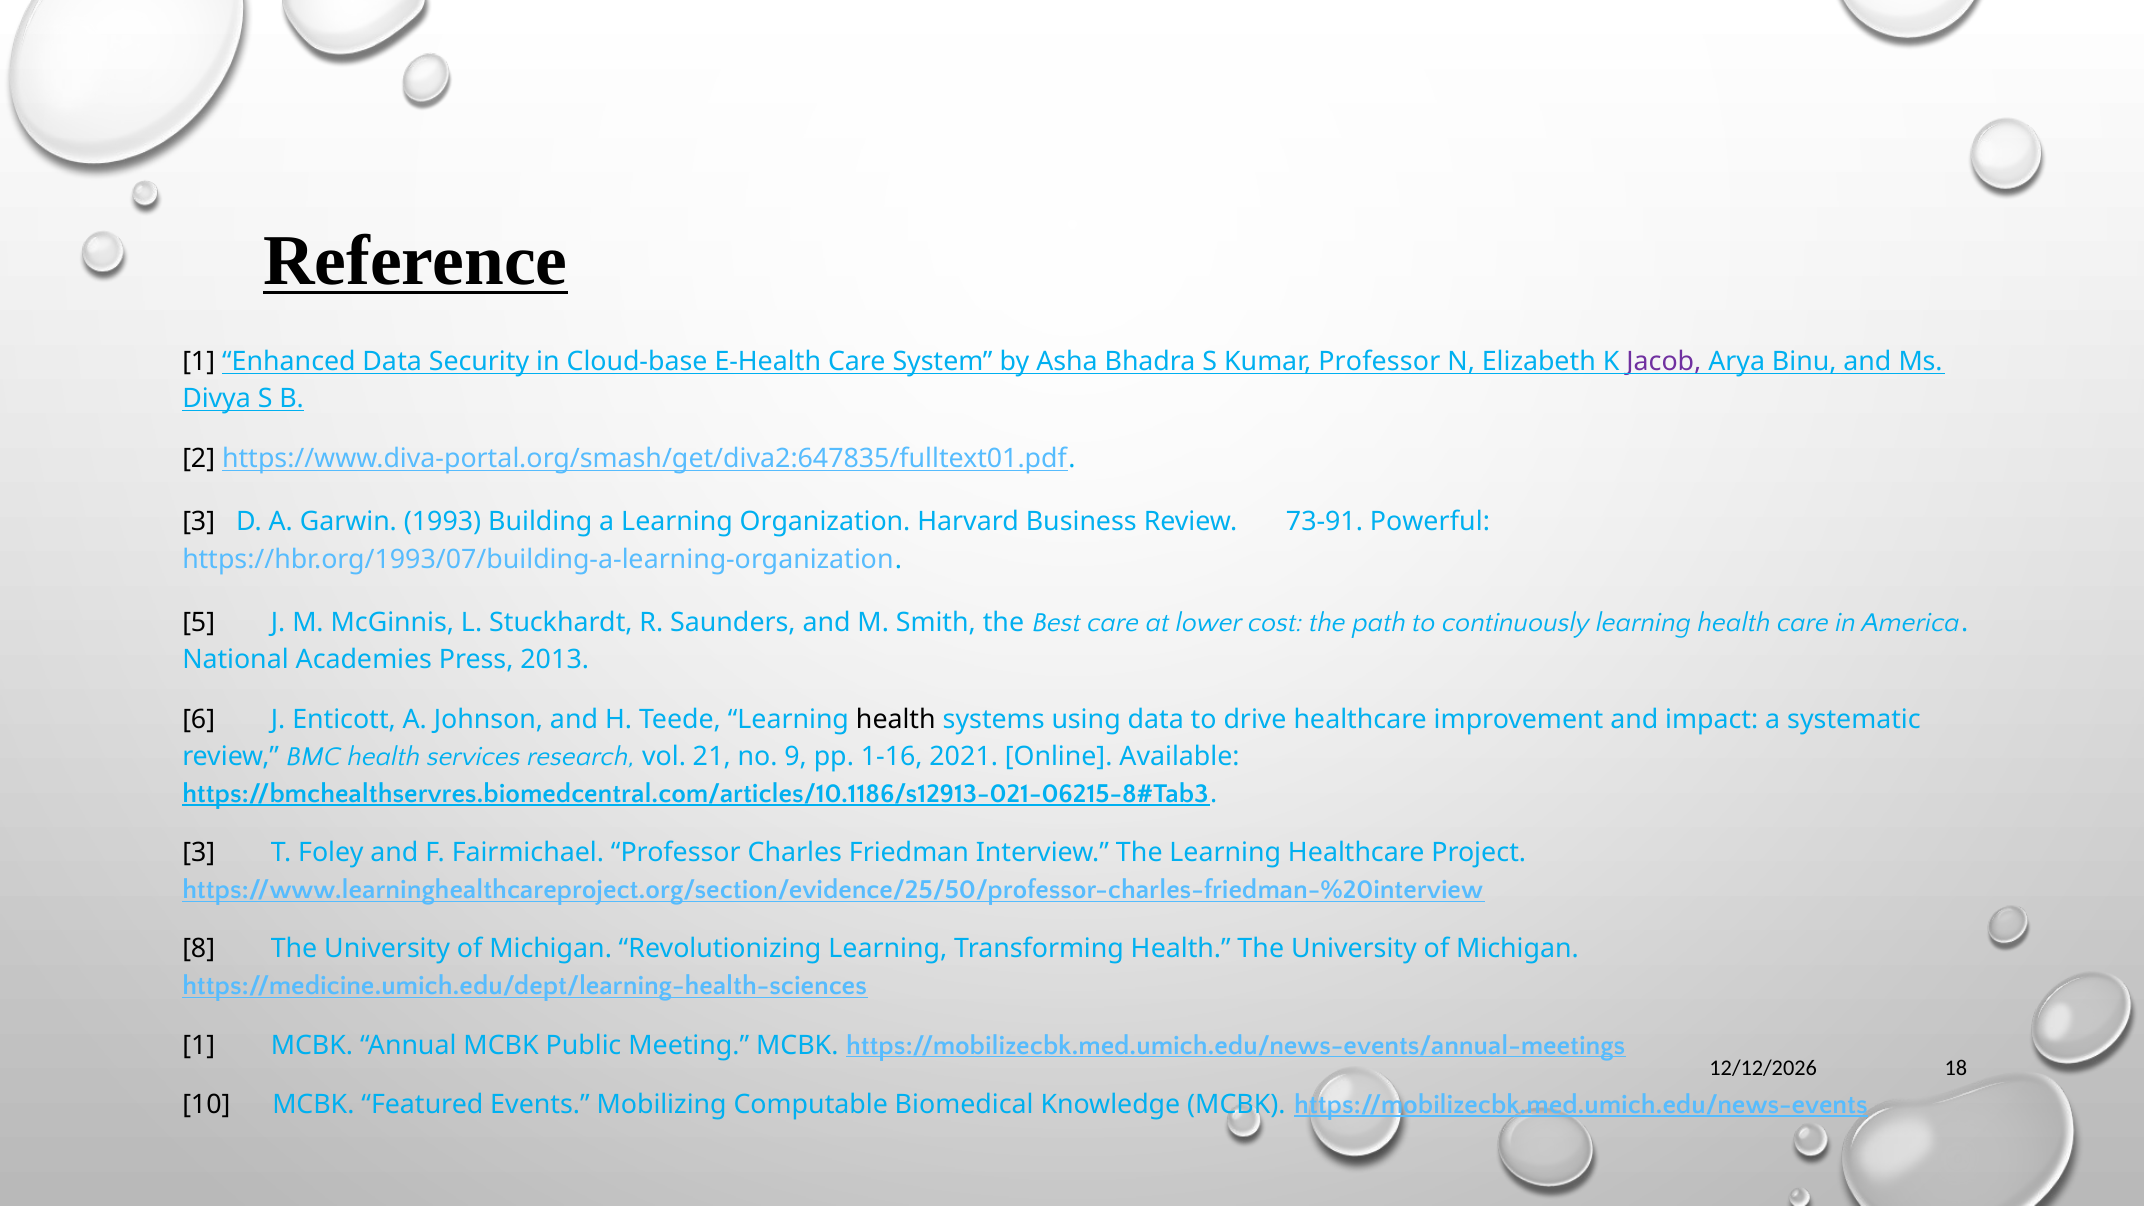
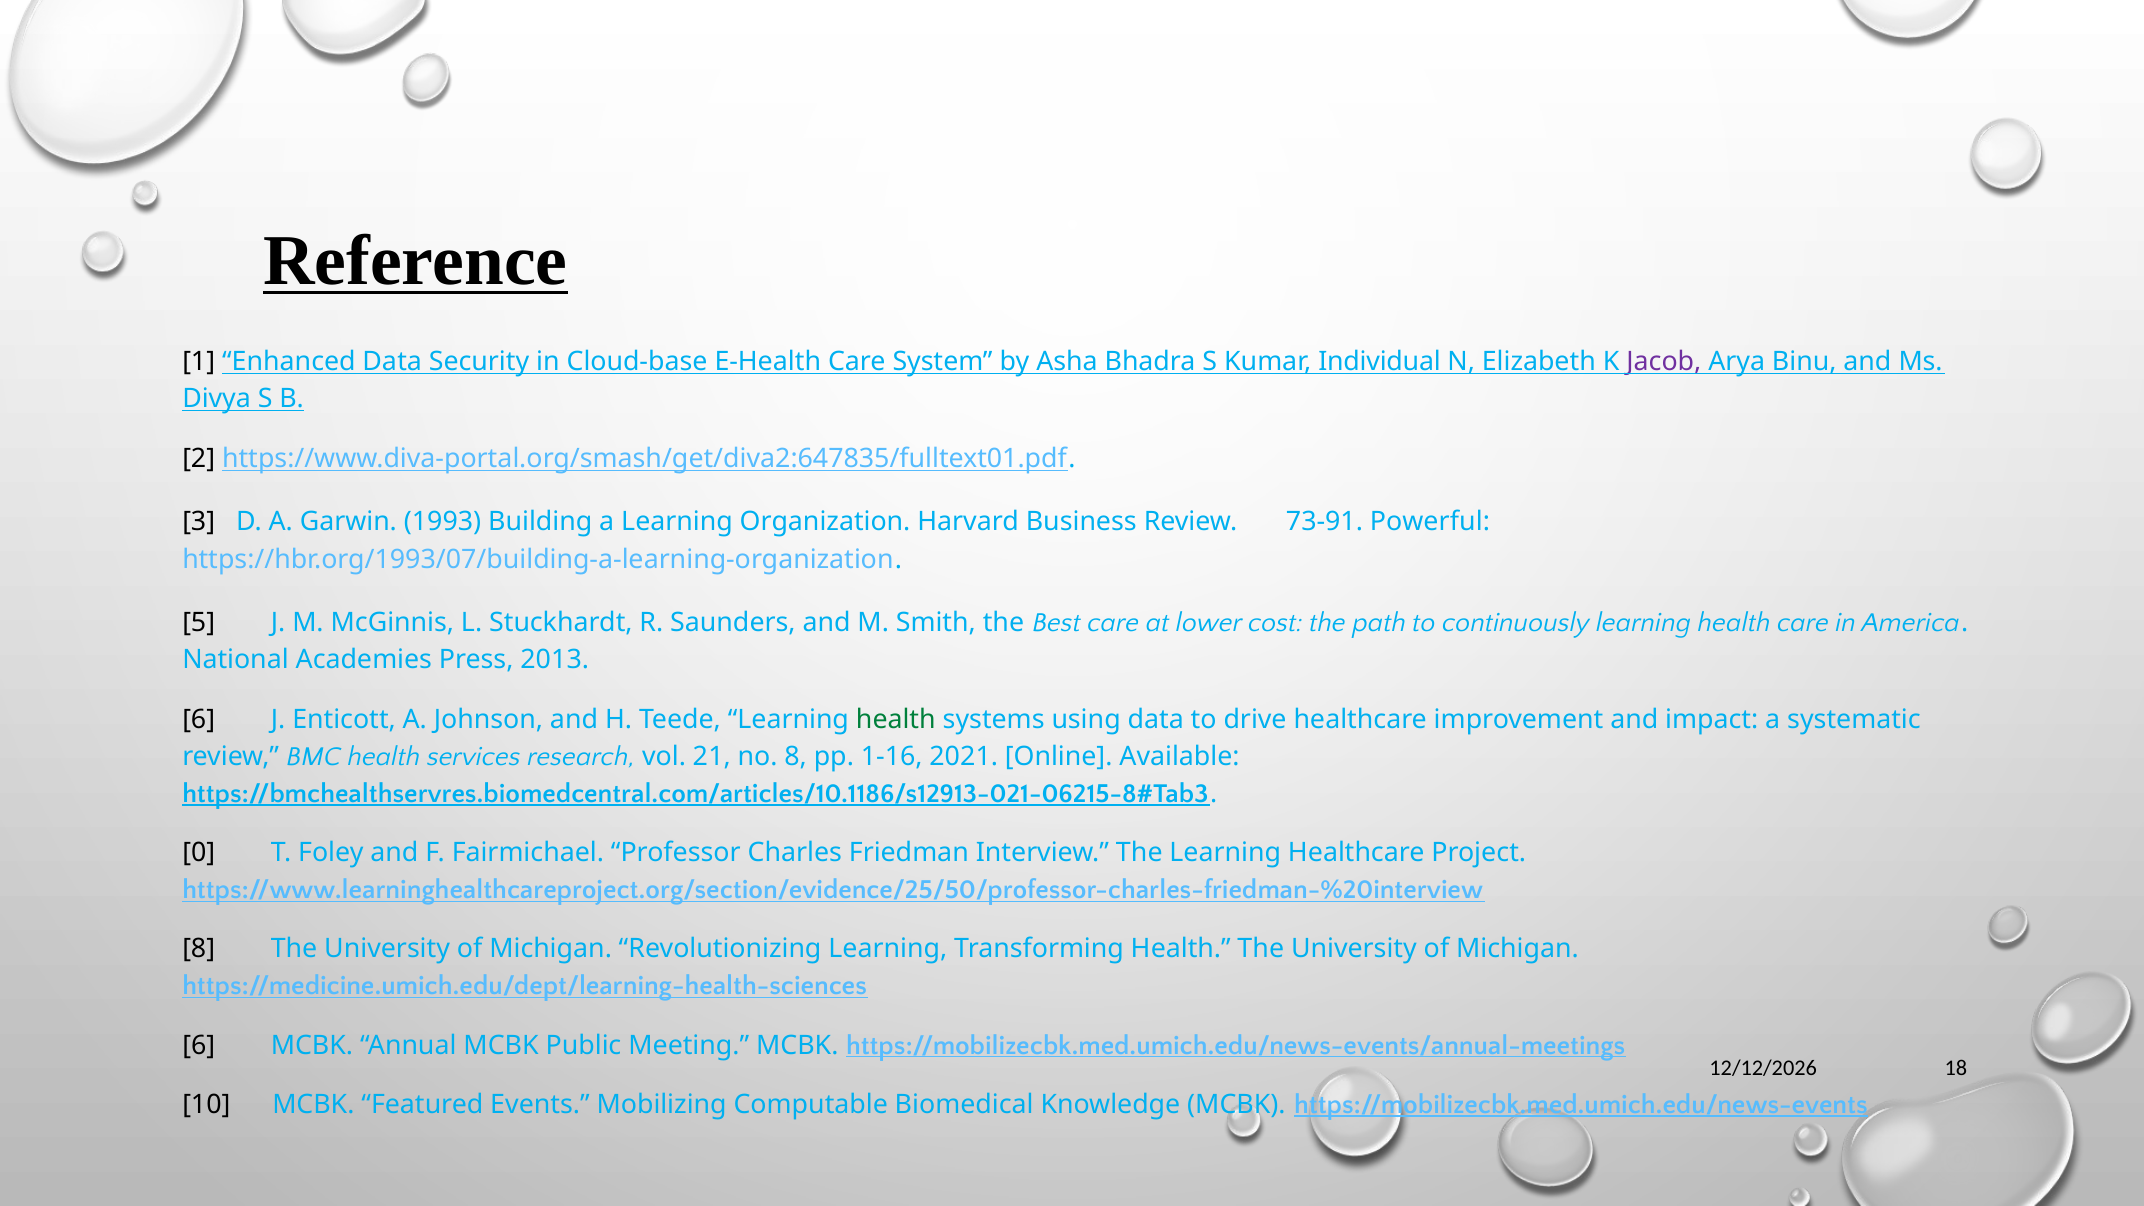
Kumar Professor: Professor -> Individual (1380, 361)
health colour: black -> green (896, 719)
no 9: 9 -> 8 (796, 756)
3: 3 -> 0 (199, 853)
1: 1 -> 6 (199, 1045)
